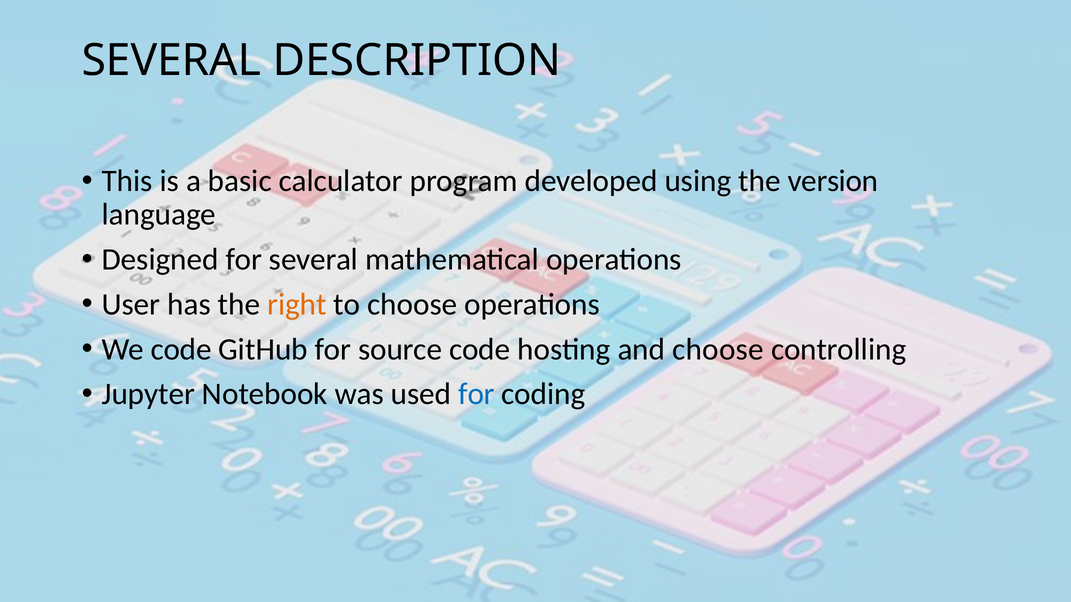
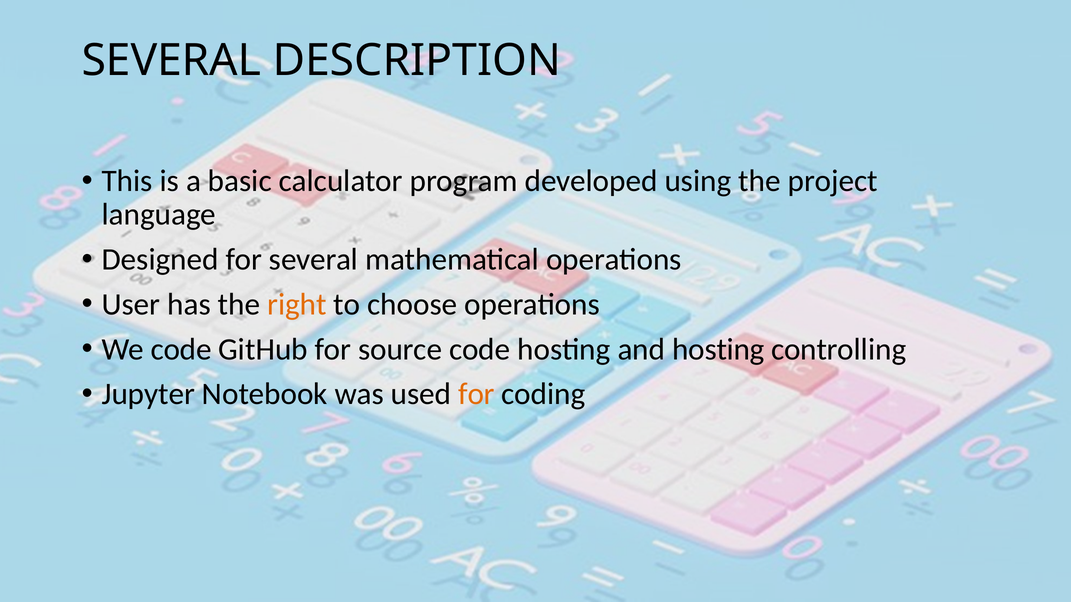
version: version -> project (833, 181)
and choose: choose -> hosting (718, 350)
for colour: blue -> orange (477, 394)
